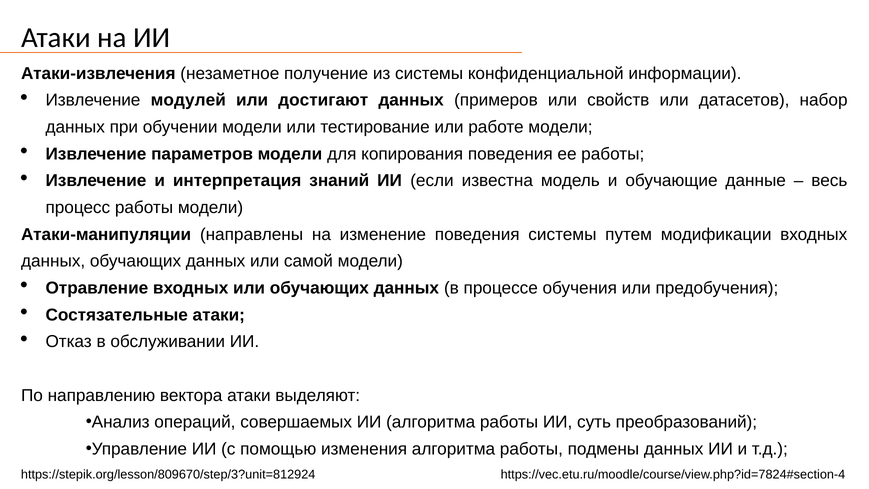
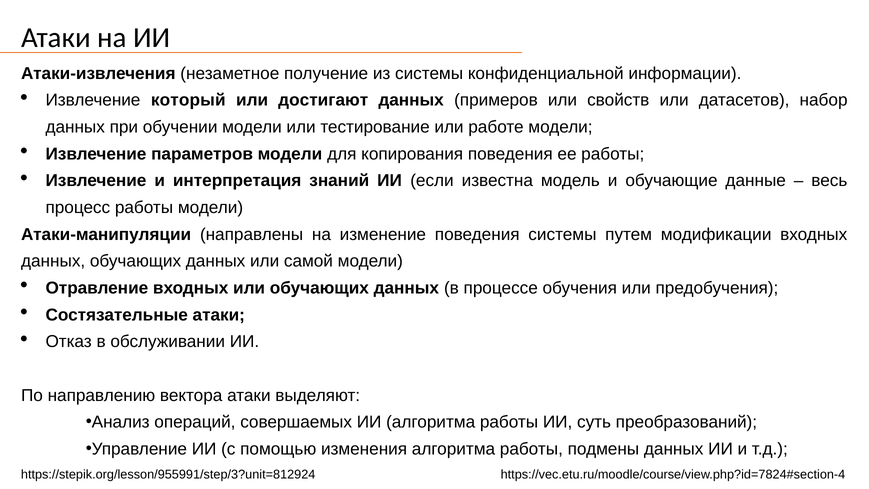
модулей: модулей -> который (188, 100)
https://stepik.org/lesson/809670/step/3?unit=812924: https://stepik.org/lesson/809670/step/3?unit=812924 -> https://stepik.org/lesson/955991/step/3?unit=812924 (168, 474)
